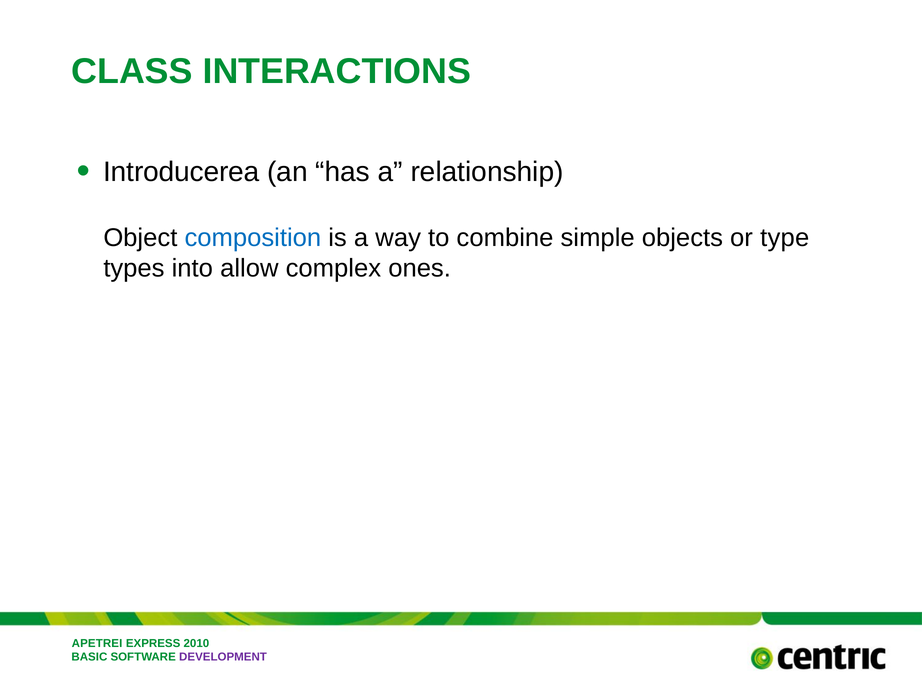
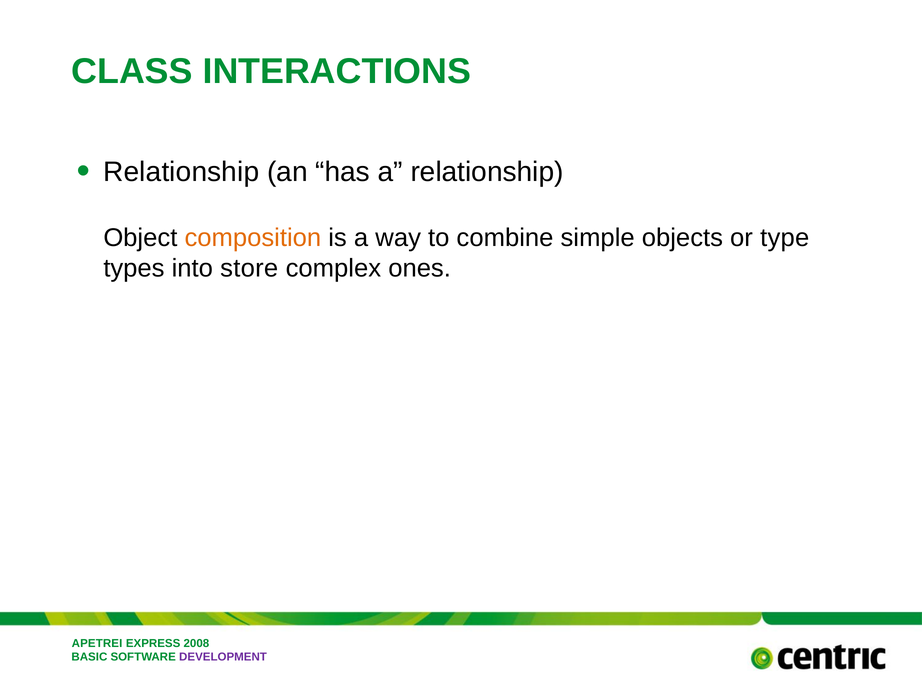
Introducerea: Introducerea -> Relationship (181, 172)
composition colour: blue -> orange (253, 238)
allow: allow -> store (249, 269)
2010: 2010 -> 2008 (196, 644)
